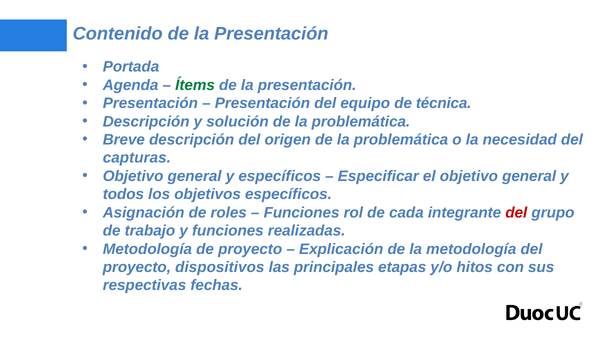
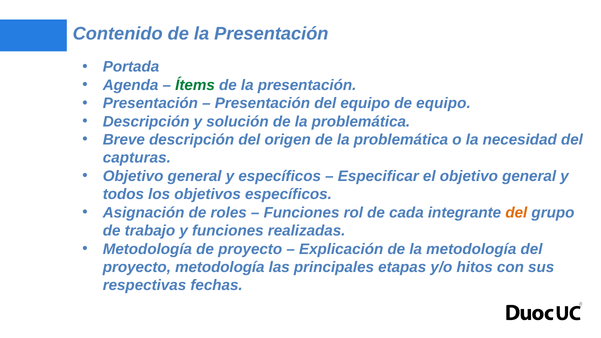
de técnica: técnica -> equipo (444, 103)
del colour: red -> orange (516, 213)
proyecto dispositivos: dispositivos -> metodología (220, 267)
